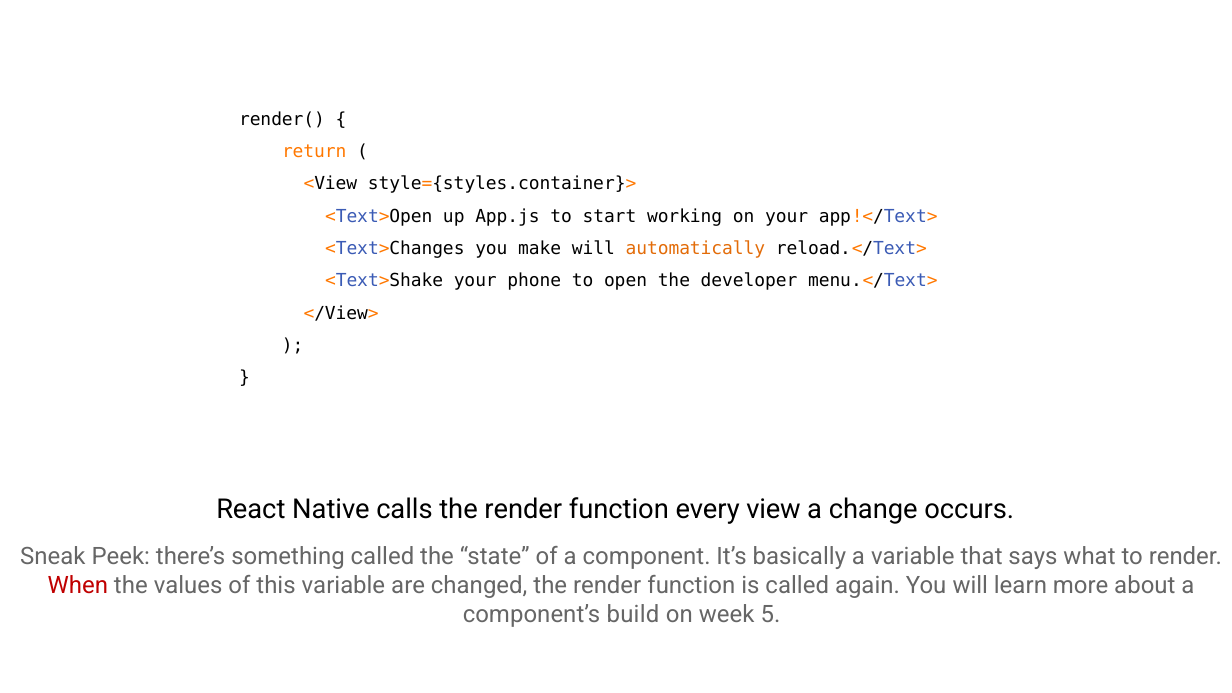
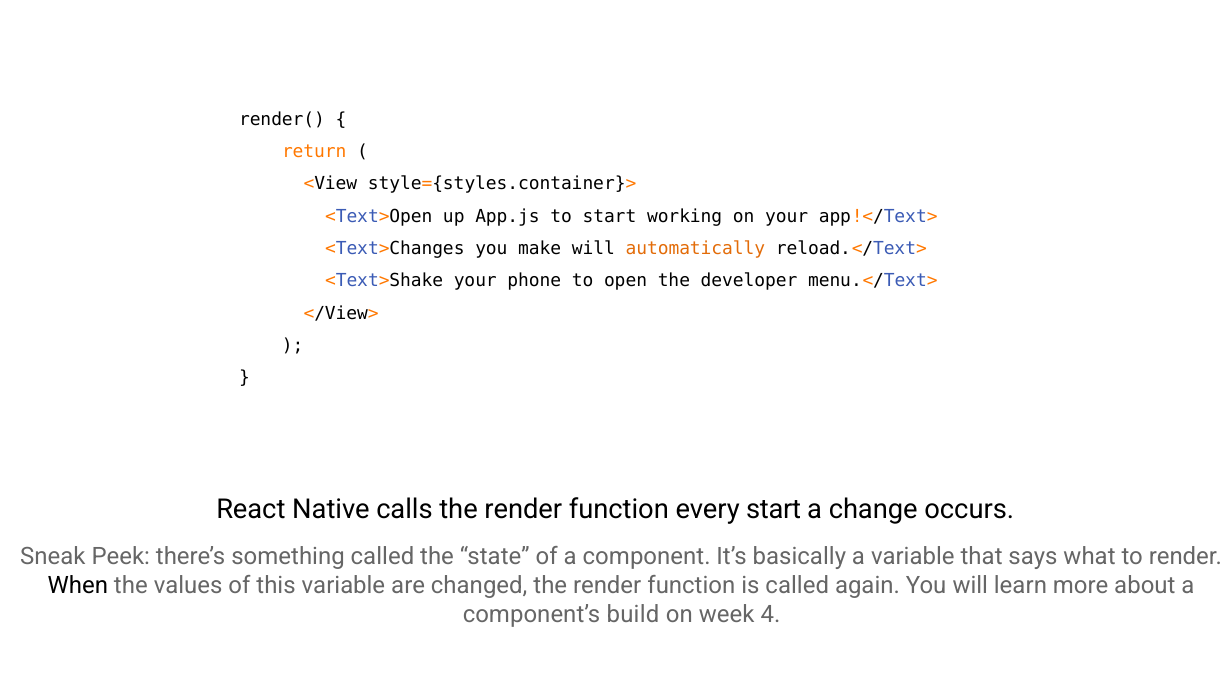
every view: view -> start (774, 510)
When colour: red -> black (78, 586)
5: 5 -> 4 (770, 614)
